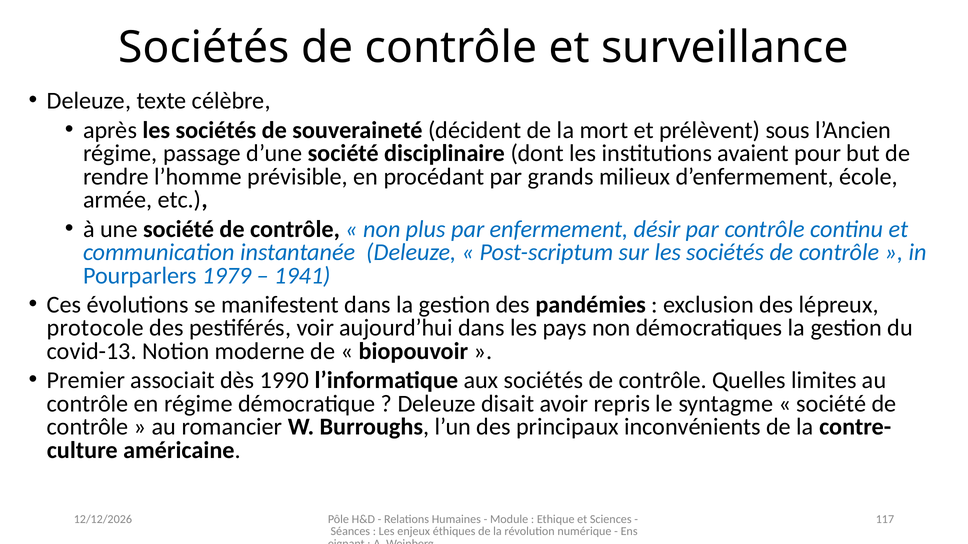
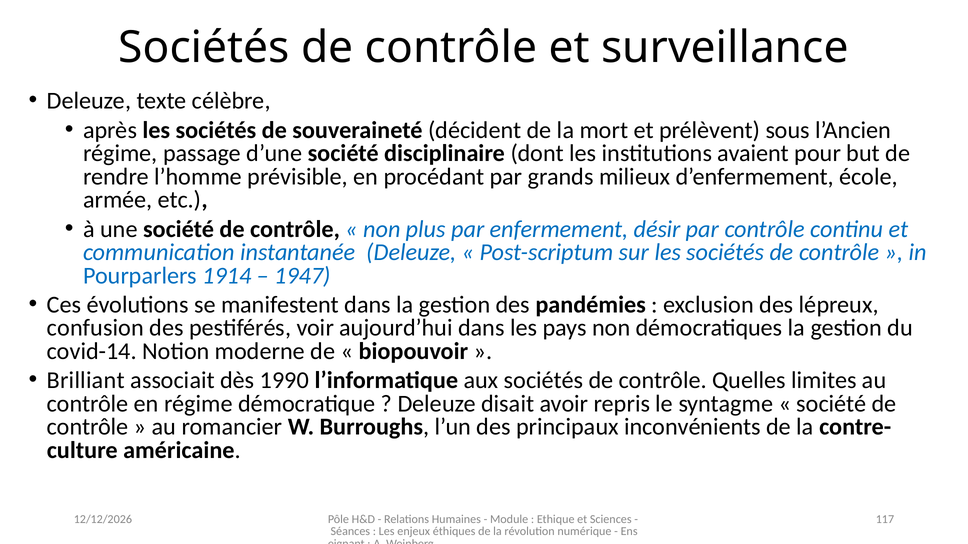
1979: 1979 -> 1914 (227, 276)
1941: 1941 -> 1947 (302, 276)
protocole: protocole -> confusion (95, 328)
covid-13: covid-13 -> covid-14 (92, 352)
Premier: Premier -> Brilliant (86, 381)
